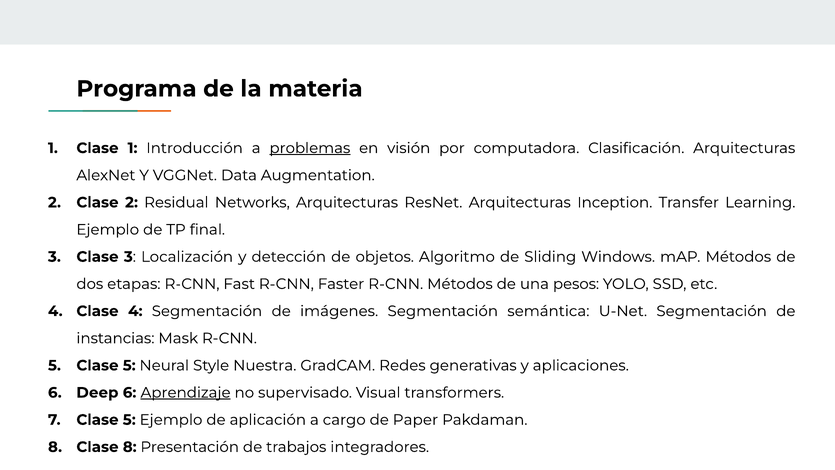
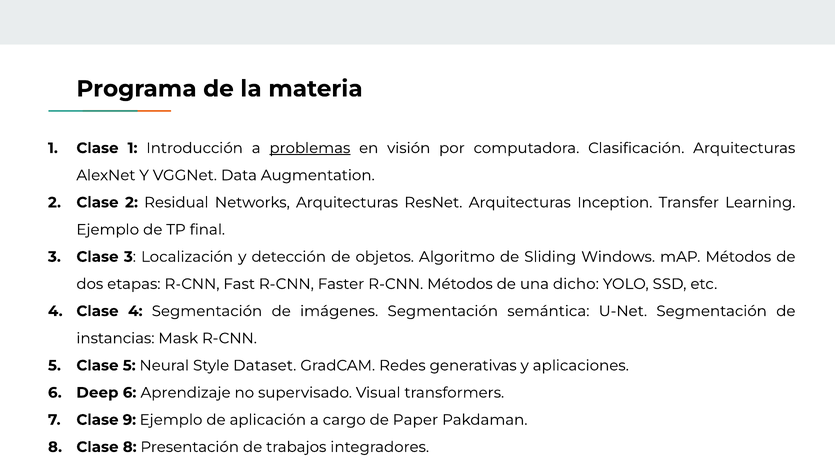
pesos: pesos -> dicho (576, 284)
Nuestra: Nuestra -> Dataset (265, 365)
Aprendizaje underline: present -> none (186, 392)
7 Clase 5: 5 -> 9 (129, 420)
